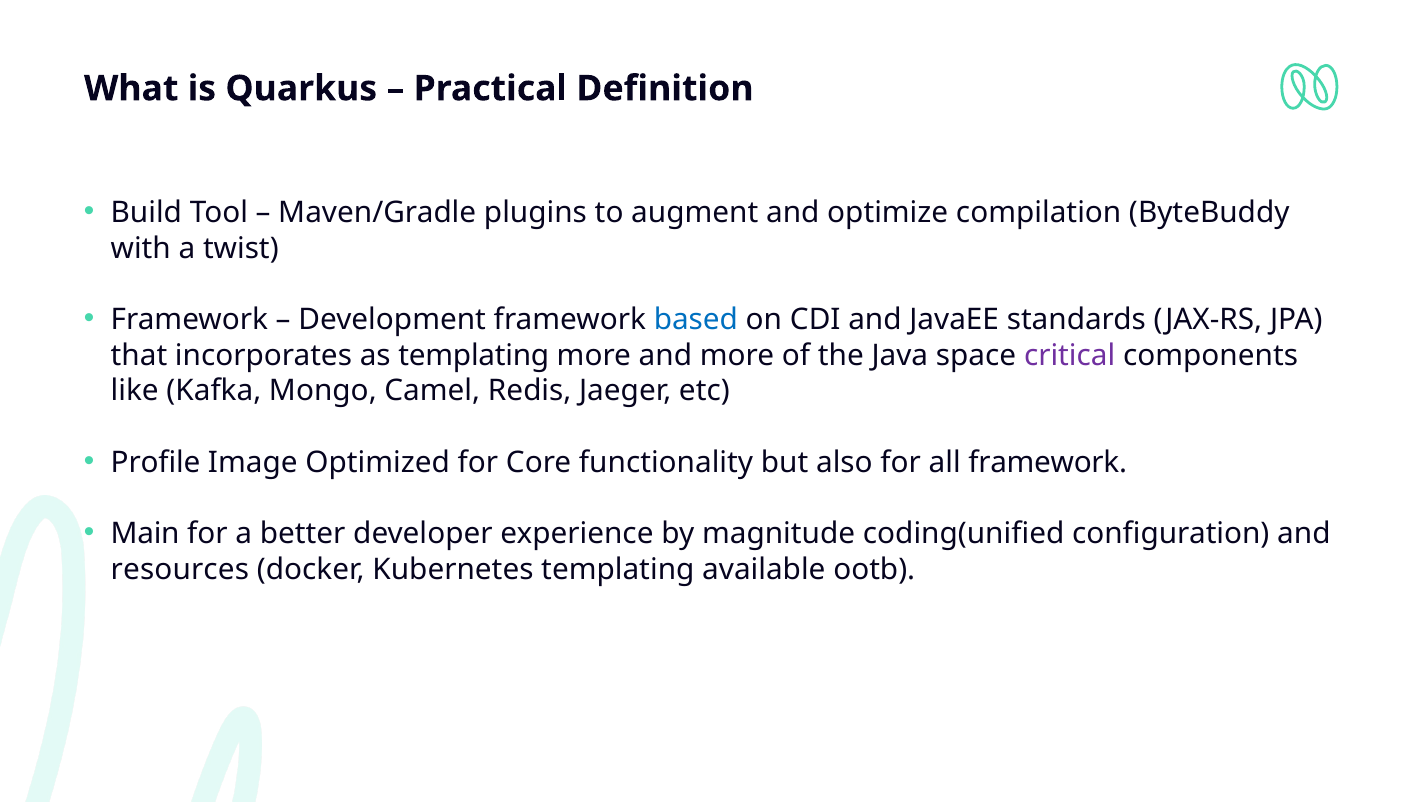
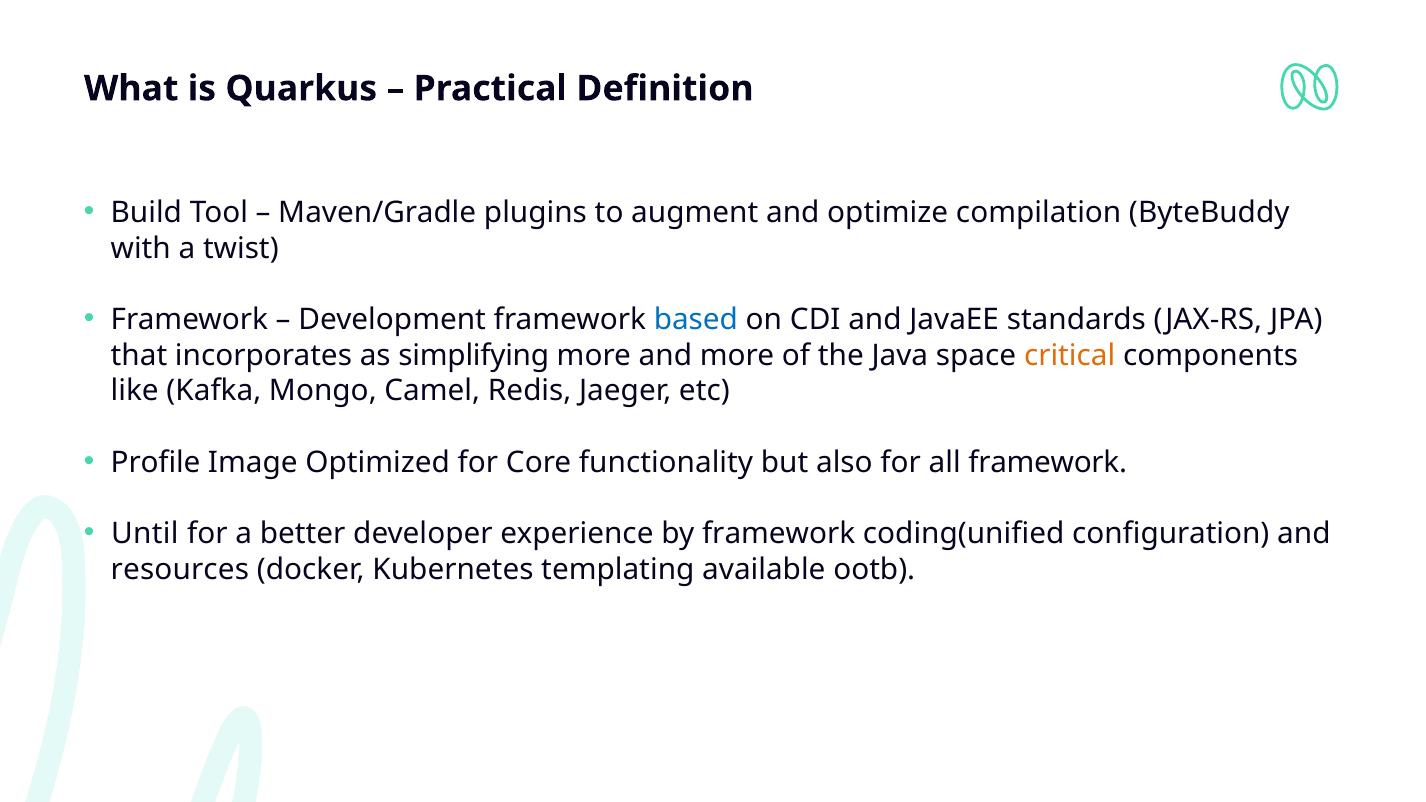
as templating: templating -> simplifying (474, 355)
critical colour: purple -> orange (1070, 355)
Main: Main -> Until (145, 534)
by magnitude: magnitude -> framework (779, 534)
